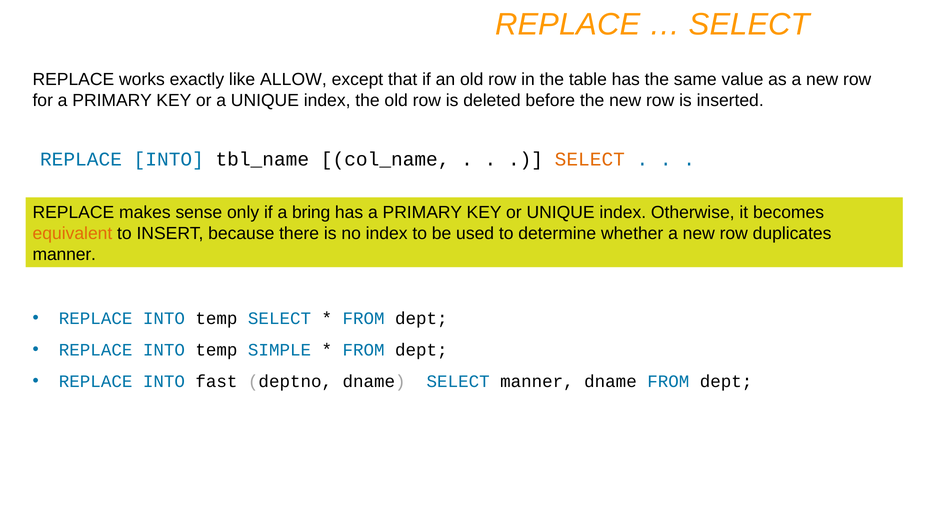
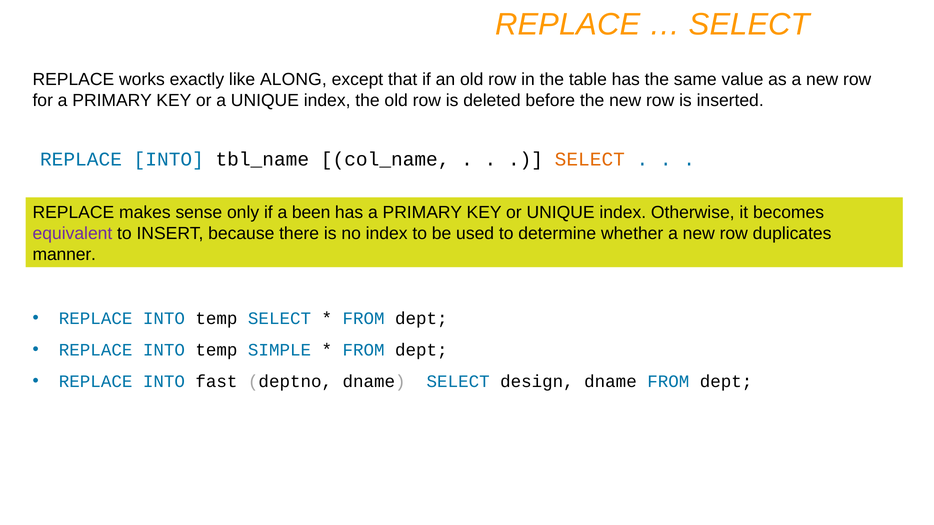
ALLOW: ALLOW -> ALONG (293, 79)
bring: bring -> been (311, 213)
equivalent colour: orange -> purple (72, 234)
SELECT manner: manner -> design (537, 382)
